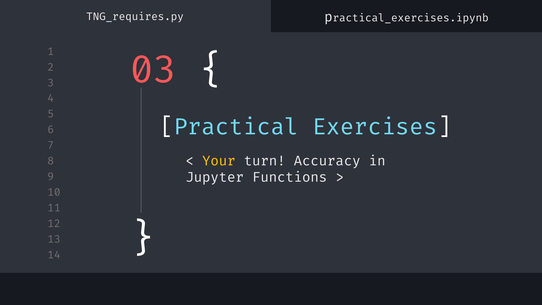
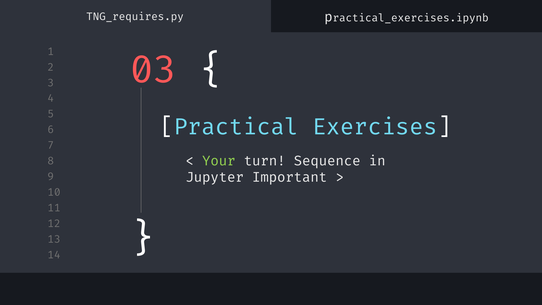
Your colour: yellow -> light green (219, 161)
Accuracy: Accuracy -> Sequence (327, 161)
Functions: Functions -> Important (290, 177)
